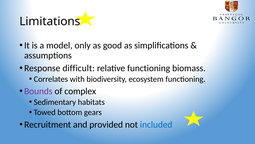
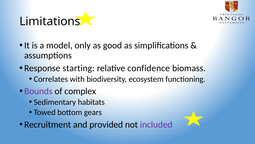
difficult: difficult -> starting (79, 68)
relative functioning: functioning -> confidence (149, 68)
included colour: blue -> purple (156, 124)
